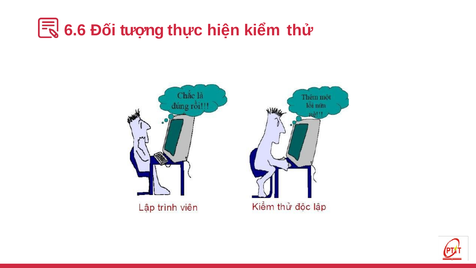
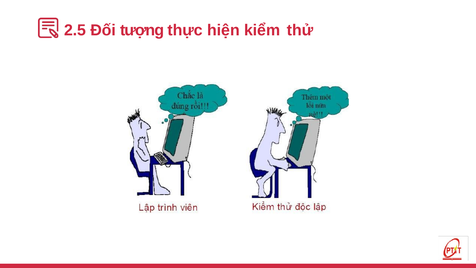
6.6: 6.6 -> 2.5 (75, 30)
